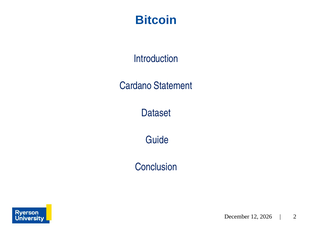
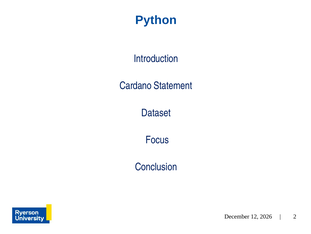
Bitcoin: Bitcoin -> Python (156, 20)
Guide: Guide -> Focus (157, 139)
